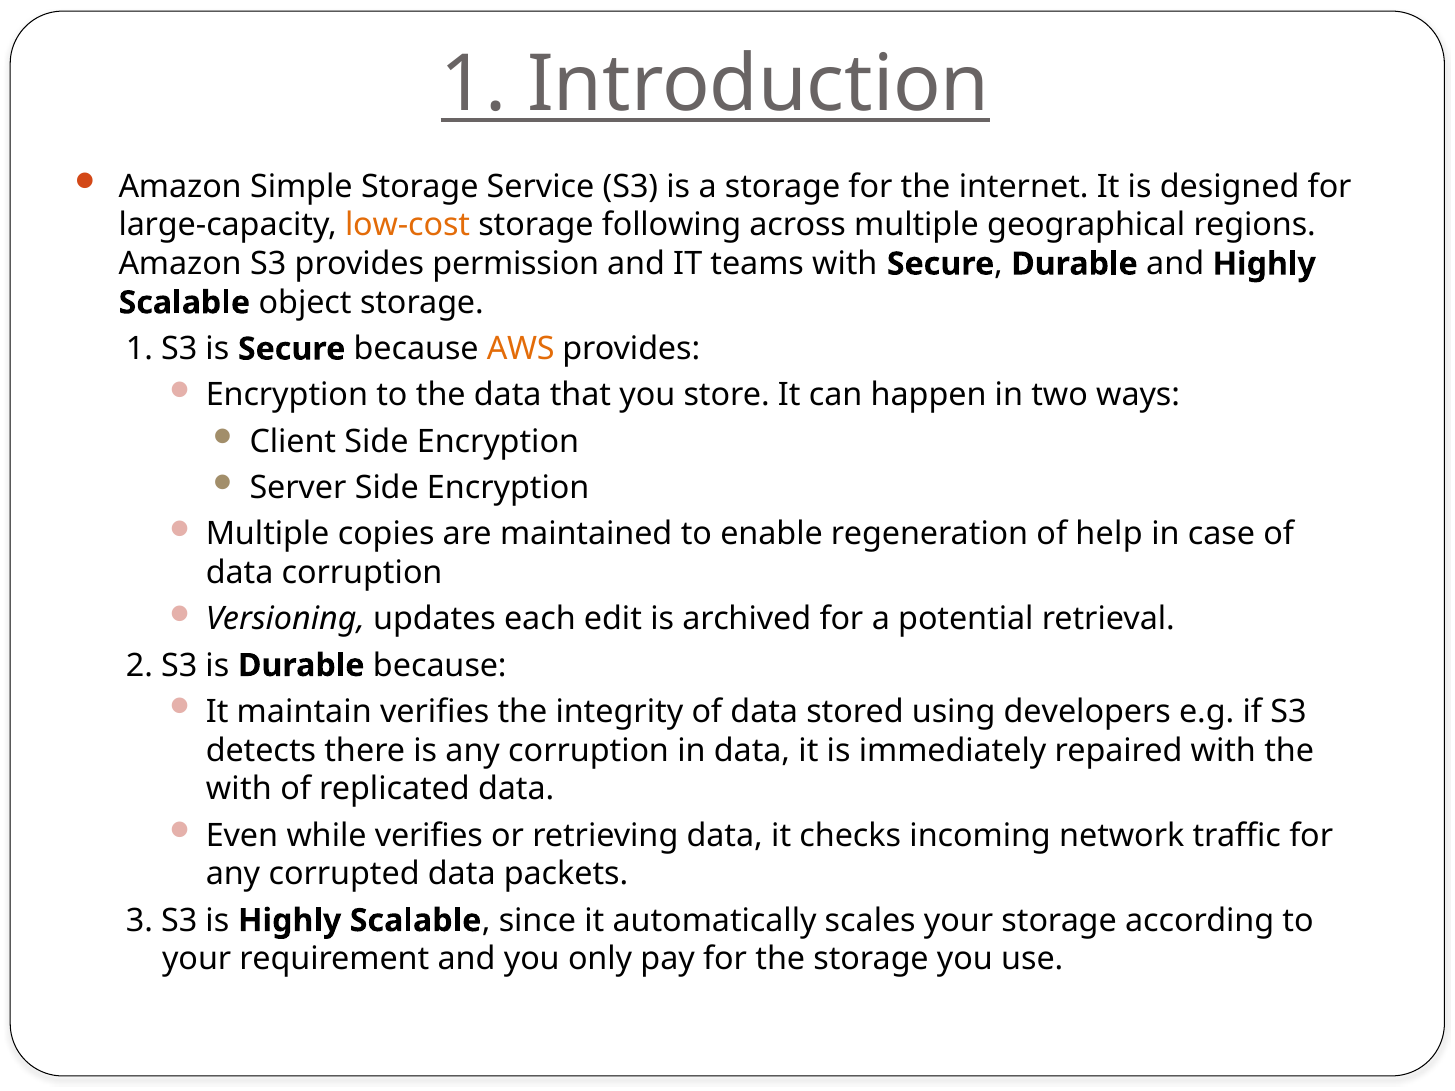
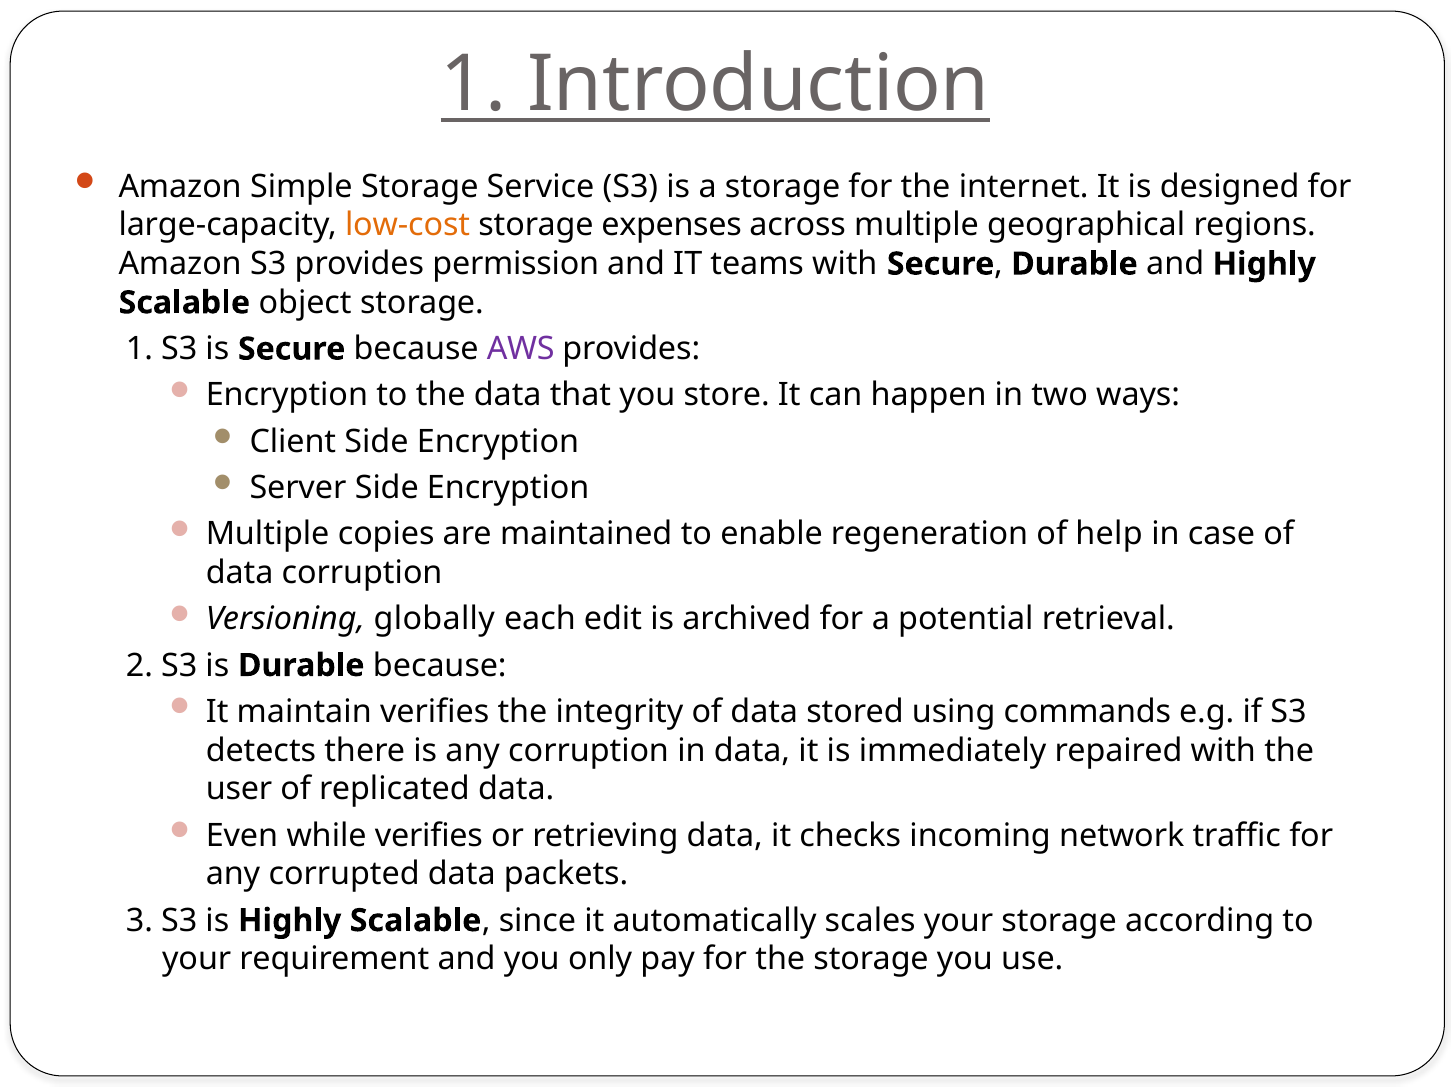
following: following -> expenses (672, 225)
AWS colour: orange -> purple (521, 349)
updates: updates -> globally (434, 619)
developers: developers -> commands (1087, 712)
with: with -> user (239, 789)
